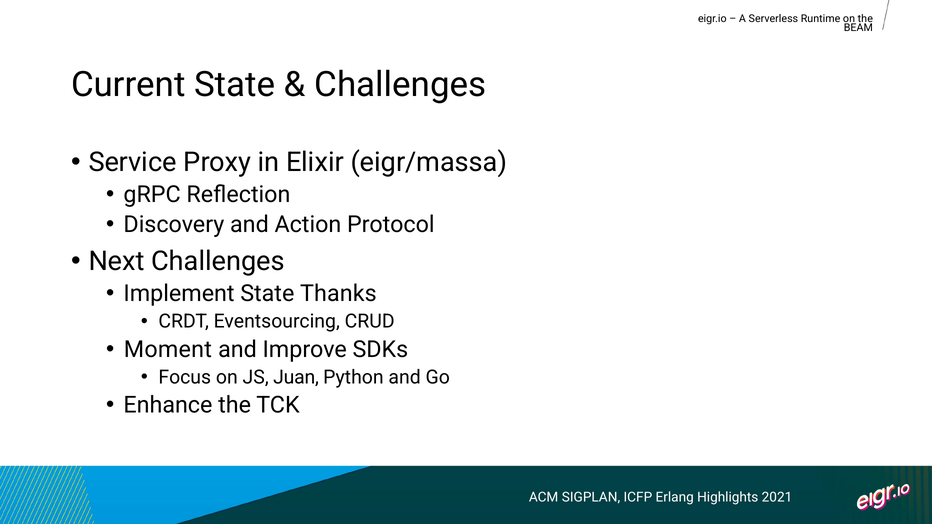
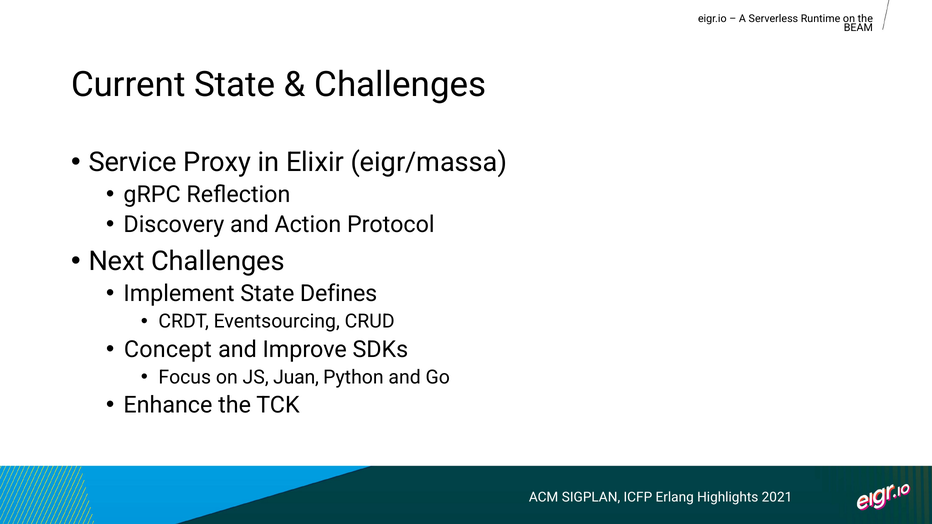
Thanks: Thanks -> Defines (339, 294)
Moment: Moment -> Concept (168, 350)
